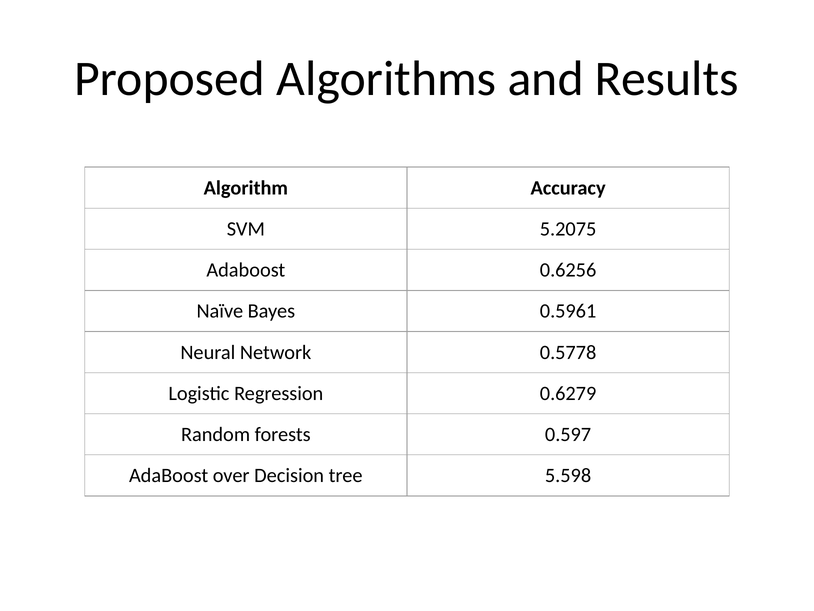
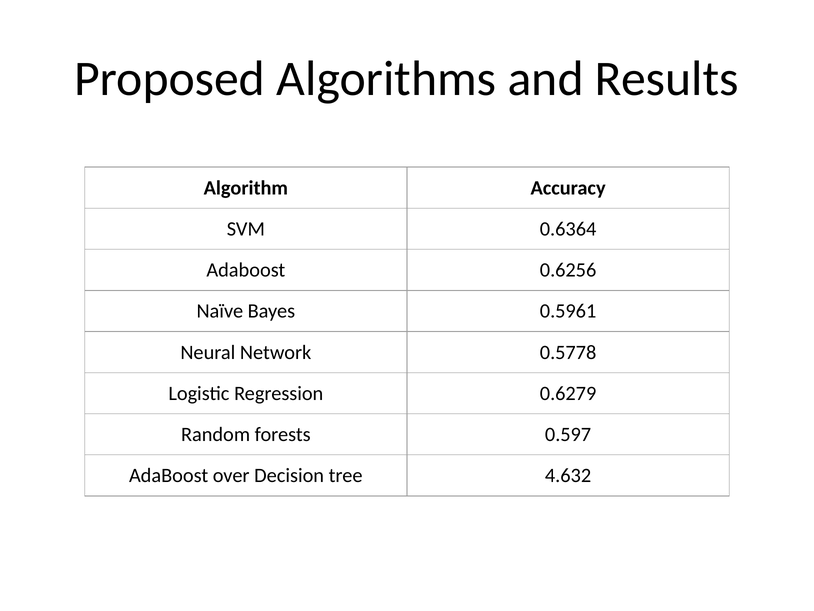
5.2075: 5.2075 -> 0.6364 (568, 229)
5.598: 5.598 -> 4.632 (568, 475)
